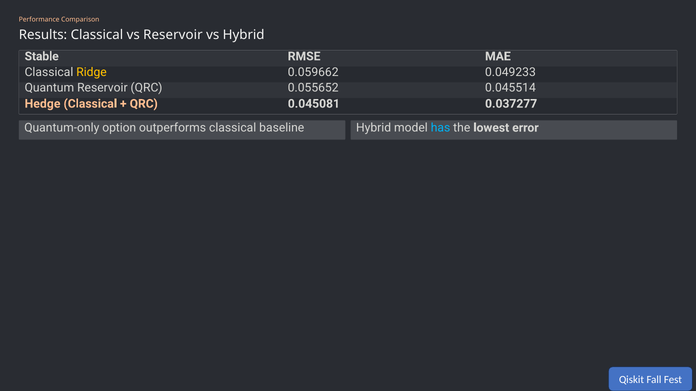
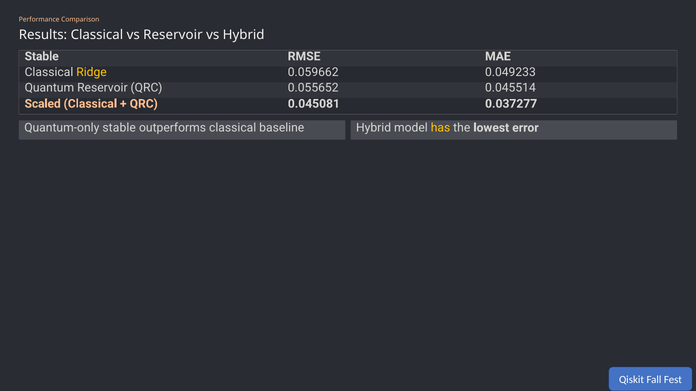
Hedge: Hedge -> Scaled (43, 104)
Quantum-only option: option -> stable (119, 128)
has colour: light blue -> yellow (441, 128)
